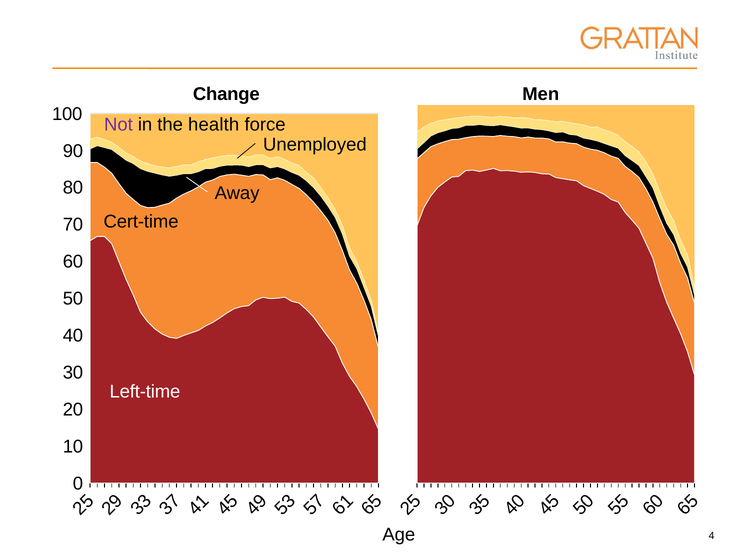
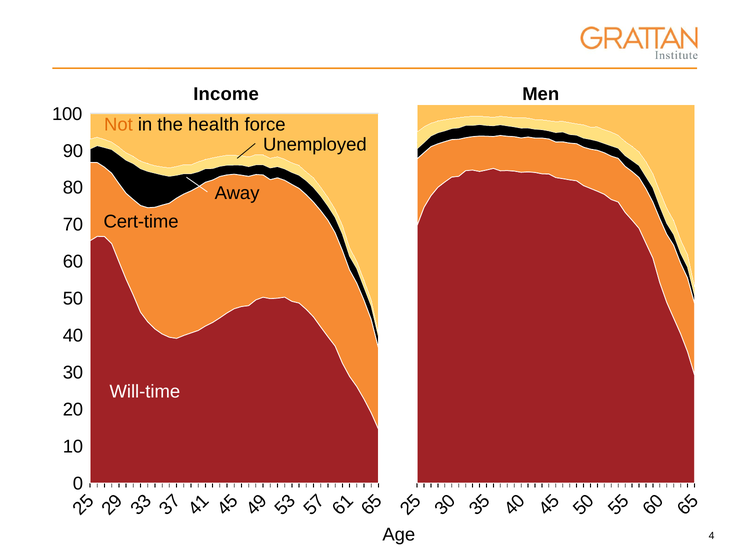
Change: Change -> Income (226, 94)
Not colour: purple -> orange (118, 125)
Left-time: Left-time -> Will-time (145, 392)
